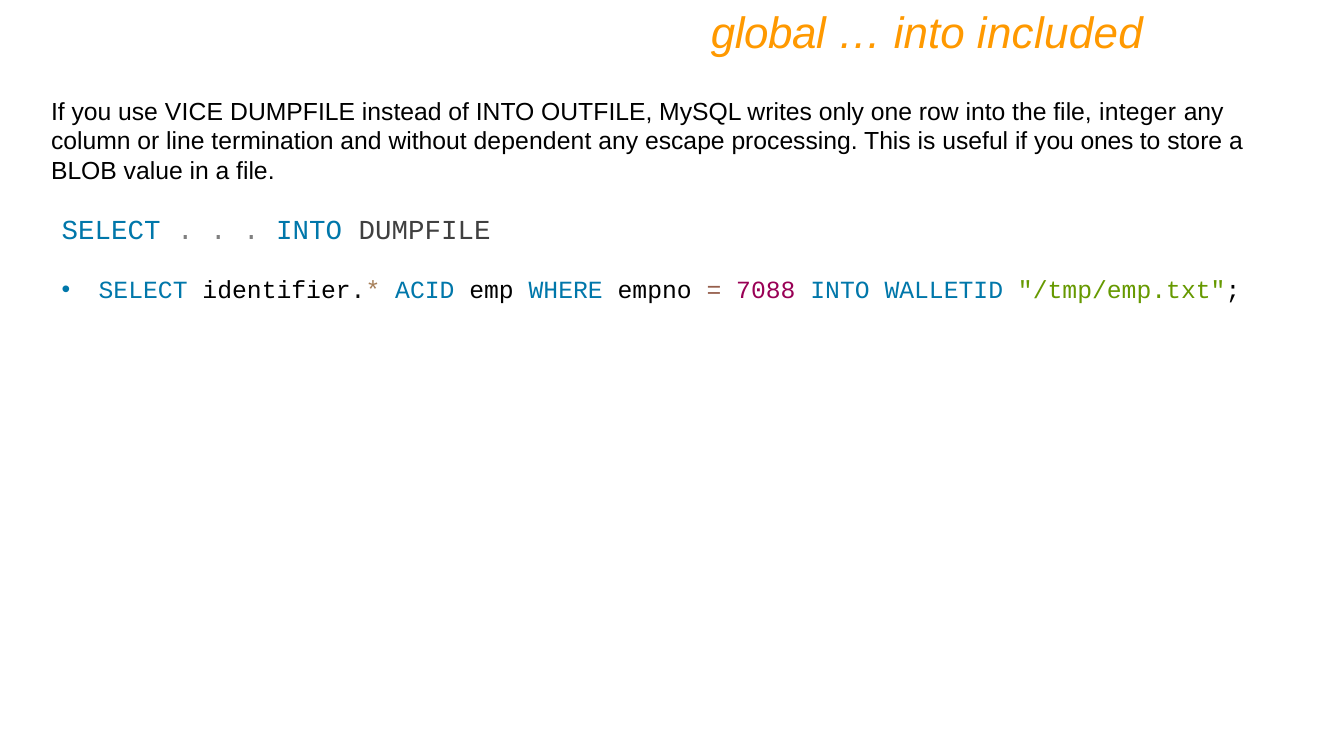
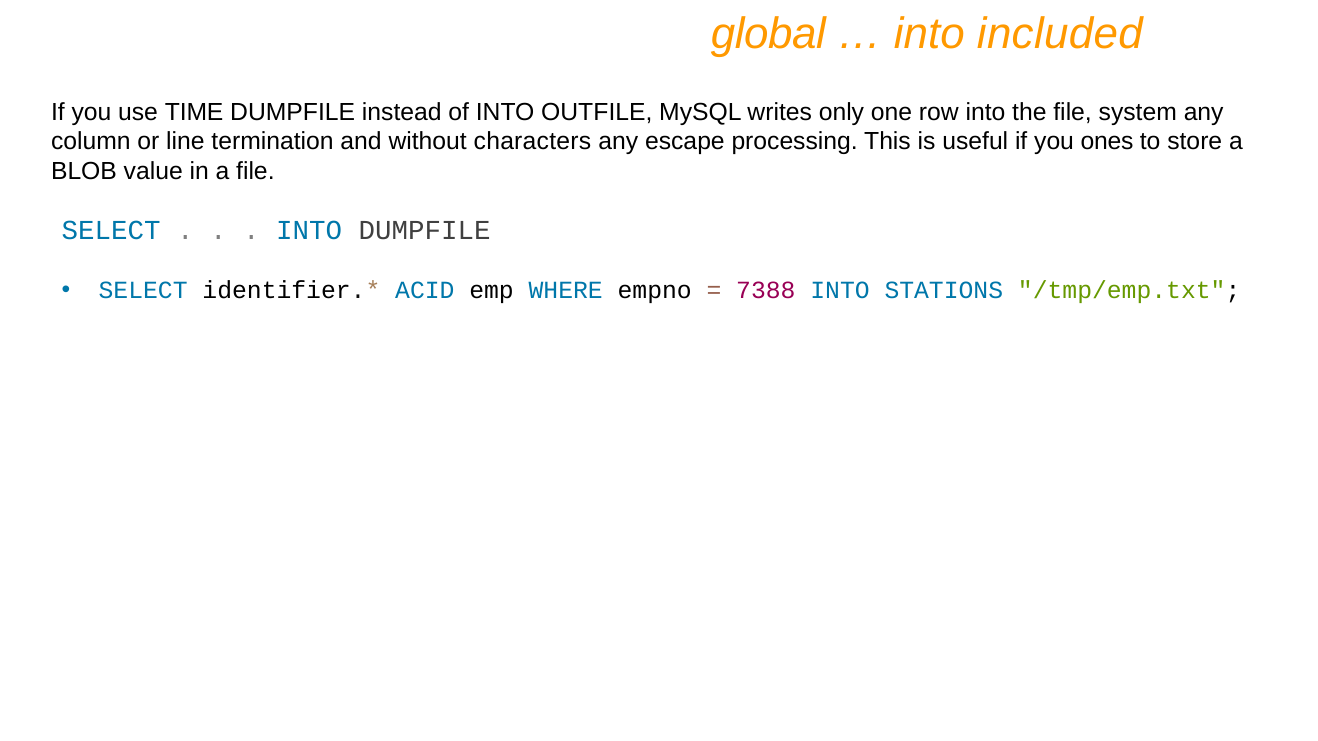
VICE: VICE -> TIME (194, 112)
integer: integer -> system (1138, 112)
dependent: dependent -> characters (532, 142)
7088: 7088 -> 7388 (766, 291)
WALLETID: WALLETID -> STATIONS (944, 291)
